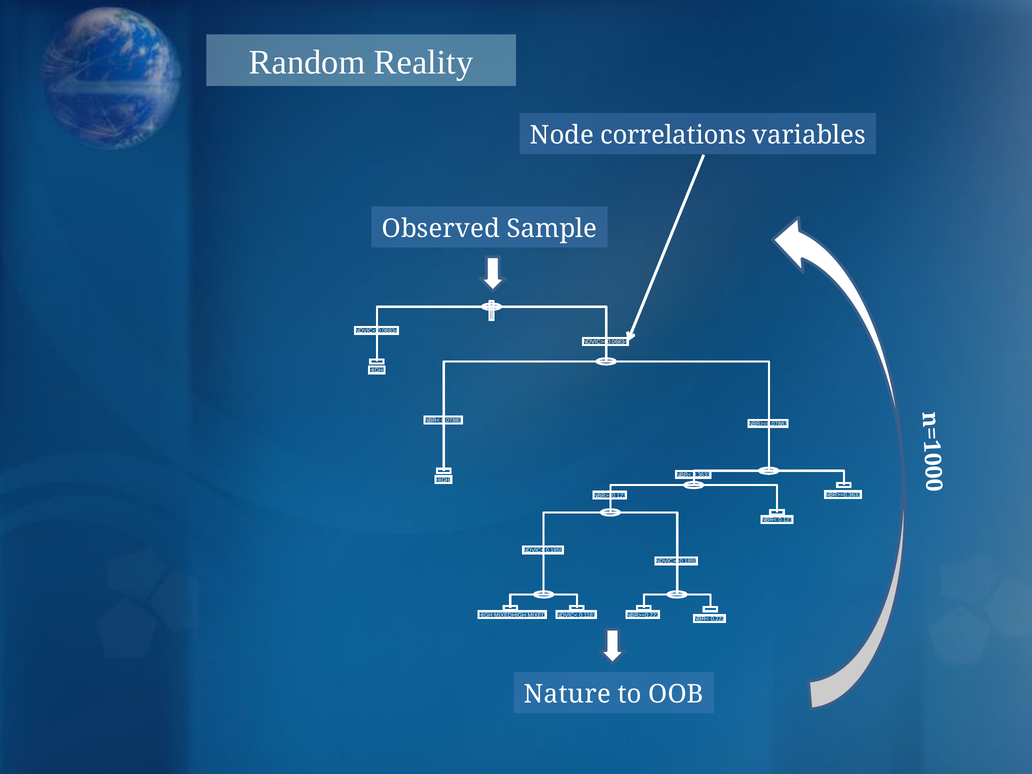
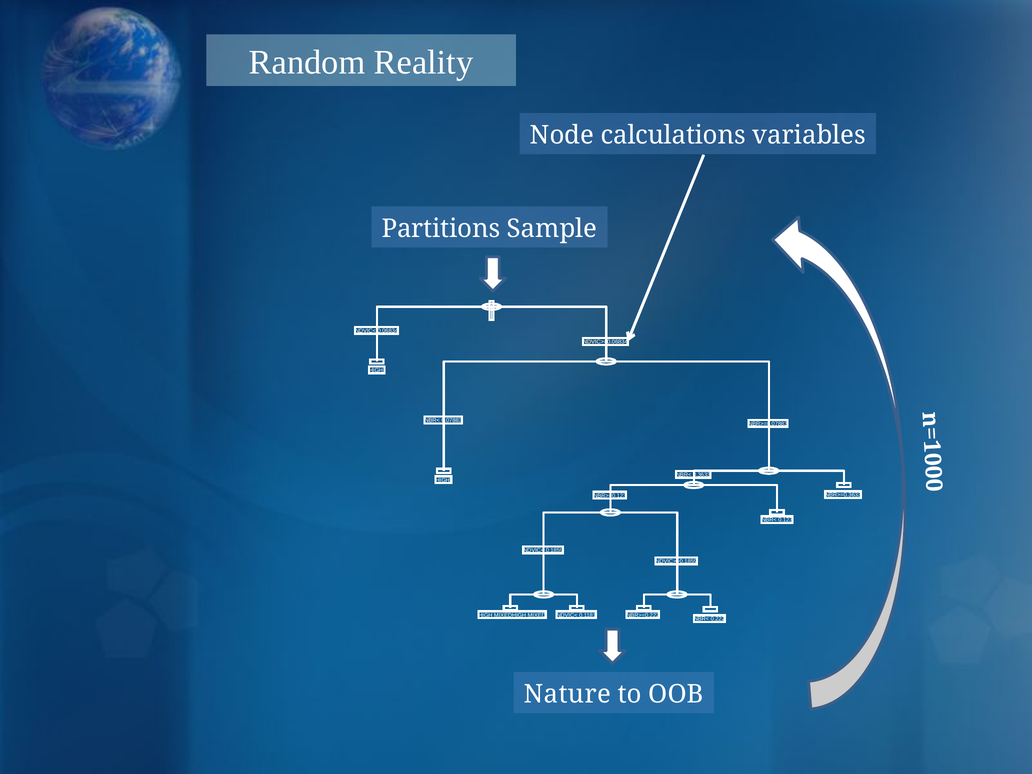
correlations: correlations -> calculations (673, 135)
Observed: Observed -> Partitions (441, 229)
